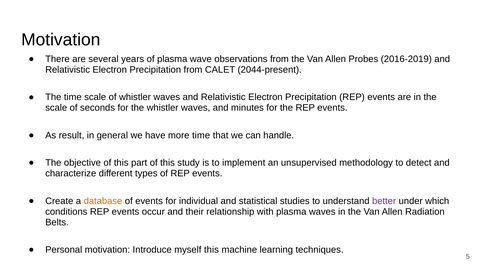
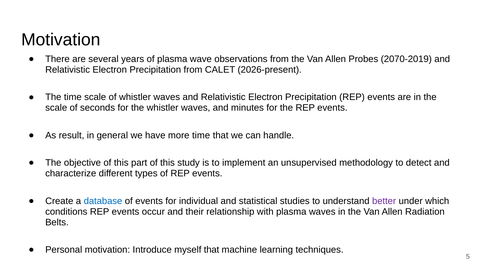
2016-2019: 2016-2019 -> 2070-2019 (406, 59)
2044-present: 2044-present -> 2026-present (270, 70)
database colour: orange -> blue (103, 201)
myself this: this -> that (212, 249)
